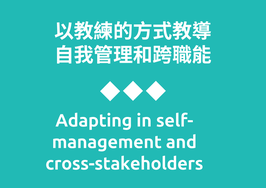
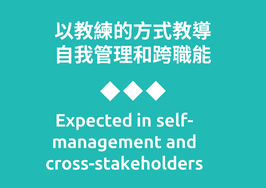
Adapting: Adapting -> Expected (94, 120)
